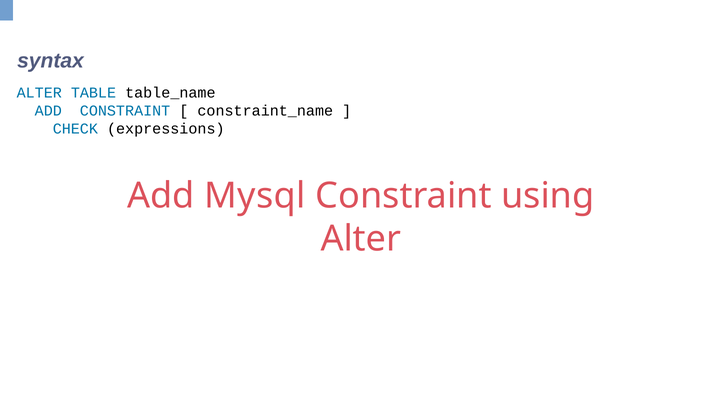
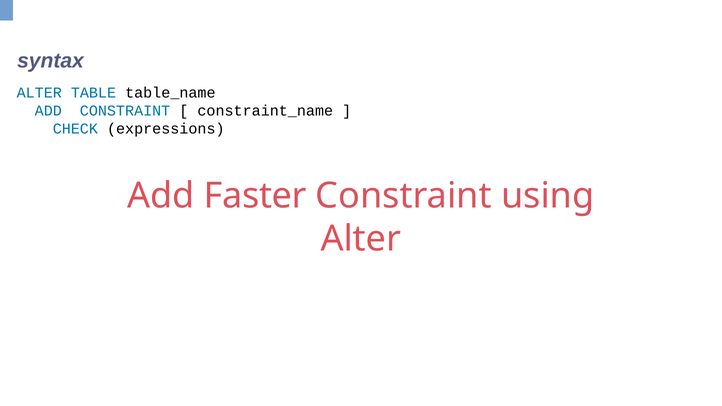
Mysql: Mysql -> Faster (255, 196)
